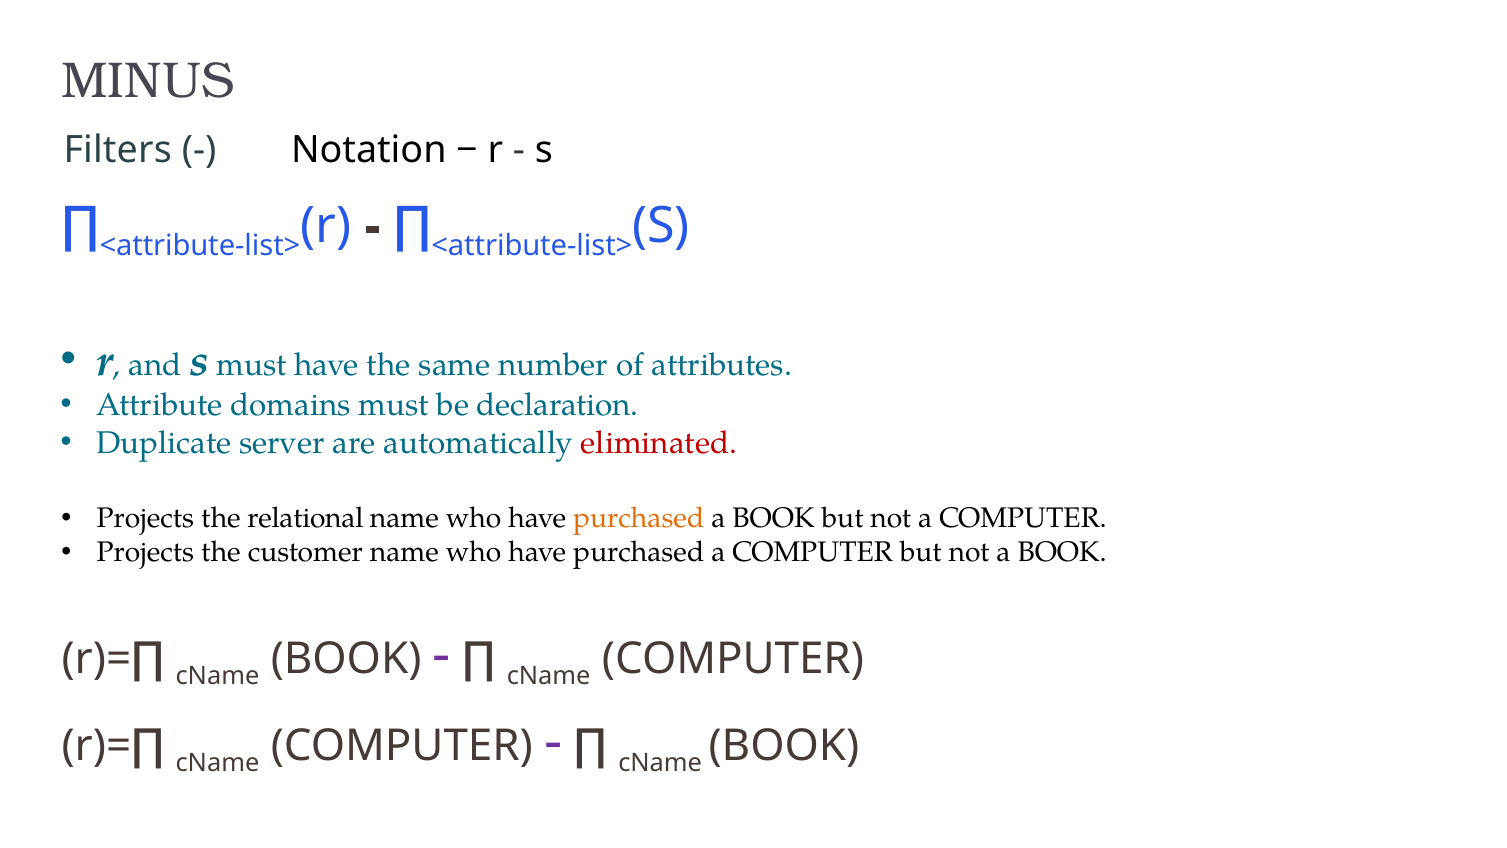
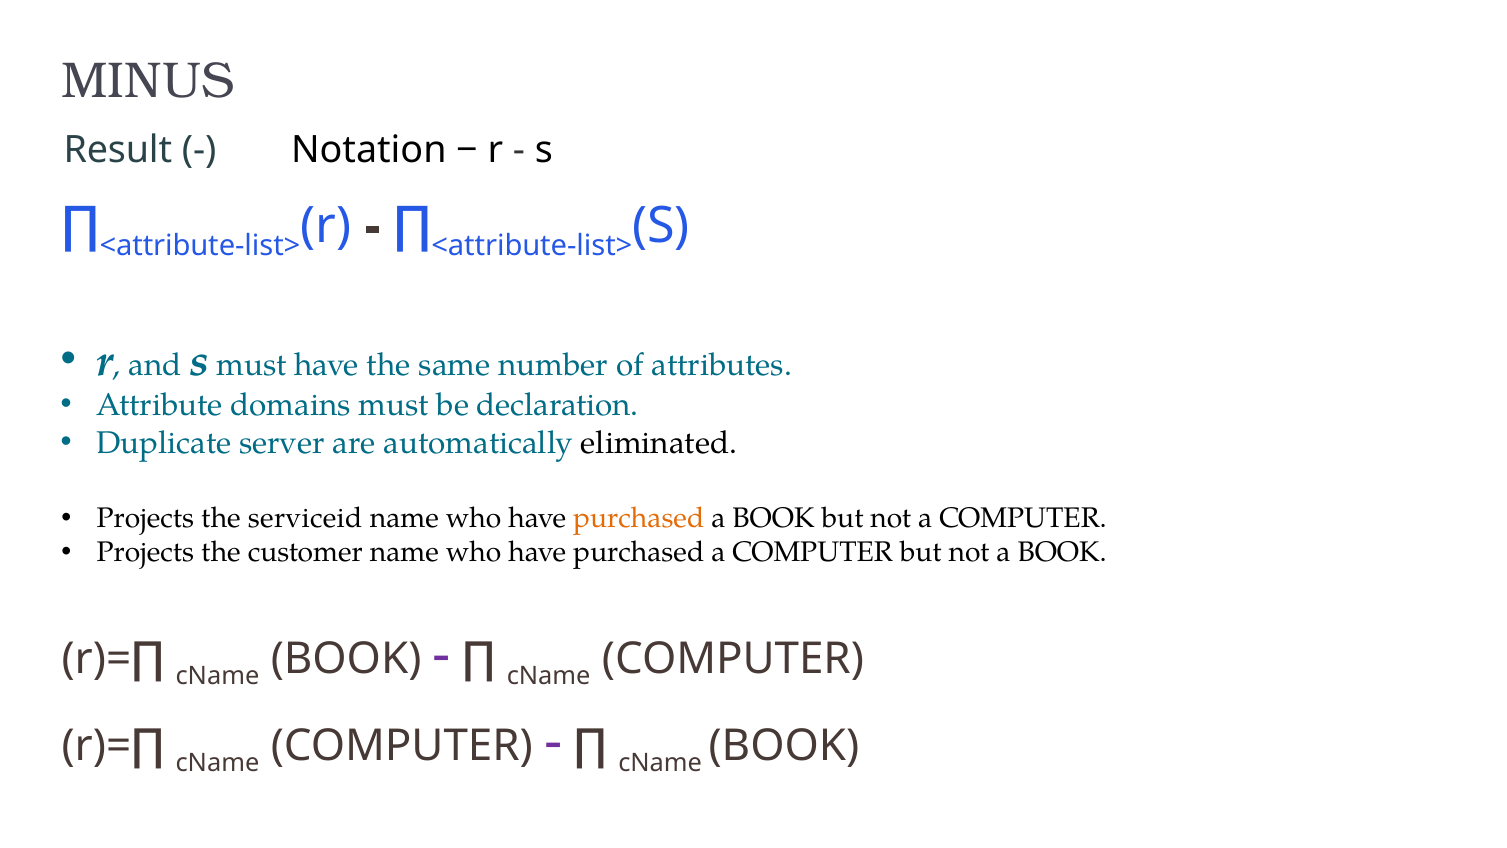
Filters: Filters -> Result (118, 150)
eliminated colour: red -> black (659, 443)
relational: relational -> serviceid (305, 518)
